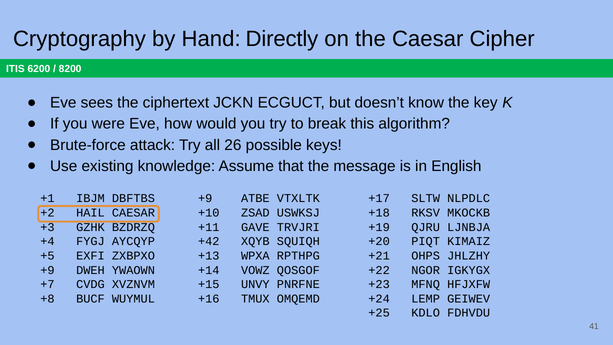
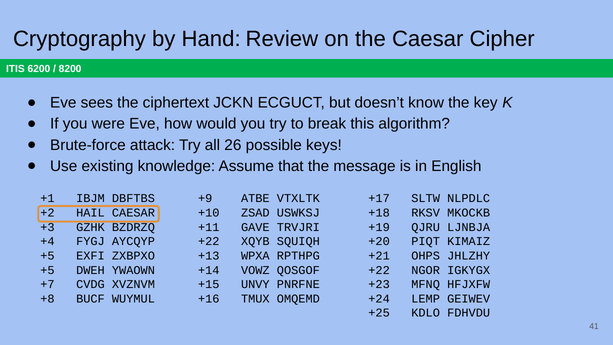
Directly: Directly -> Review (282, 39)
+42: +42 -> +22 (209, 241)
+9: +9 -> +5 (47, 270)
